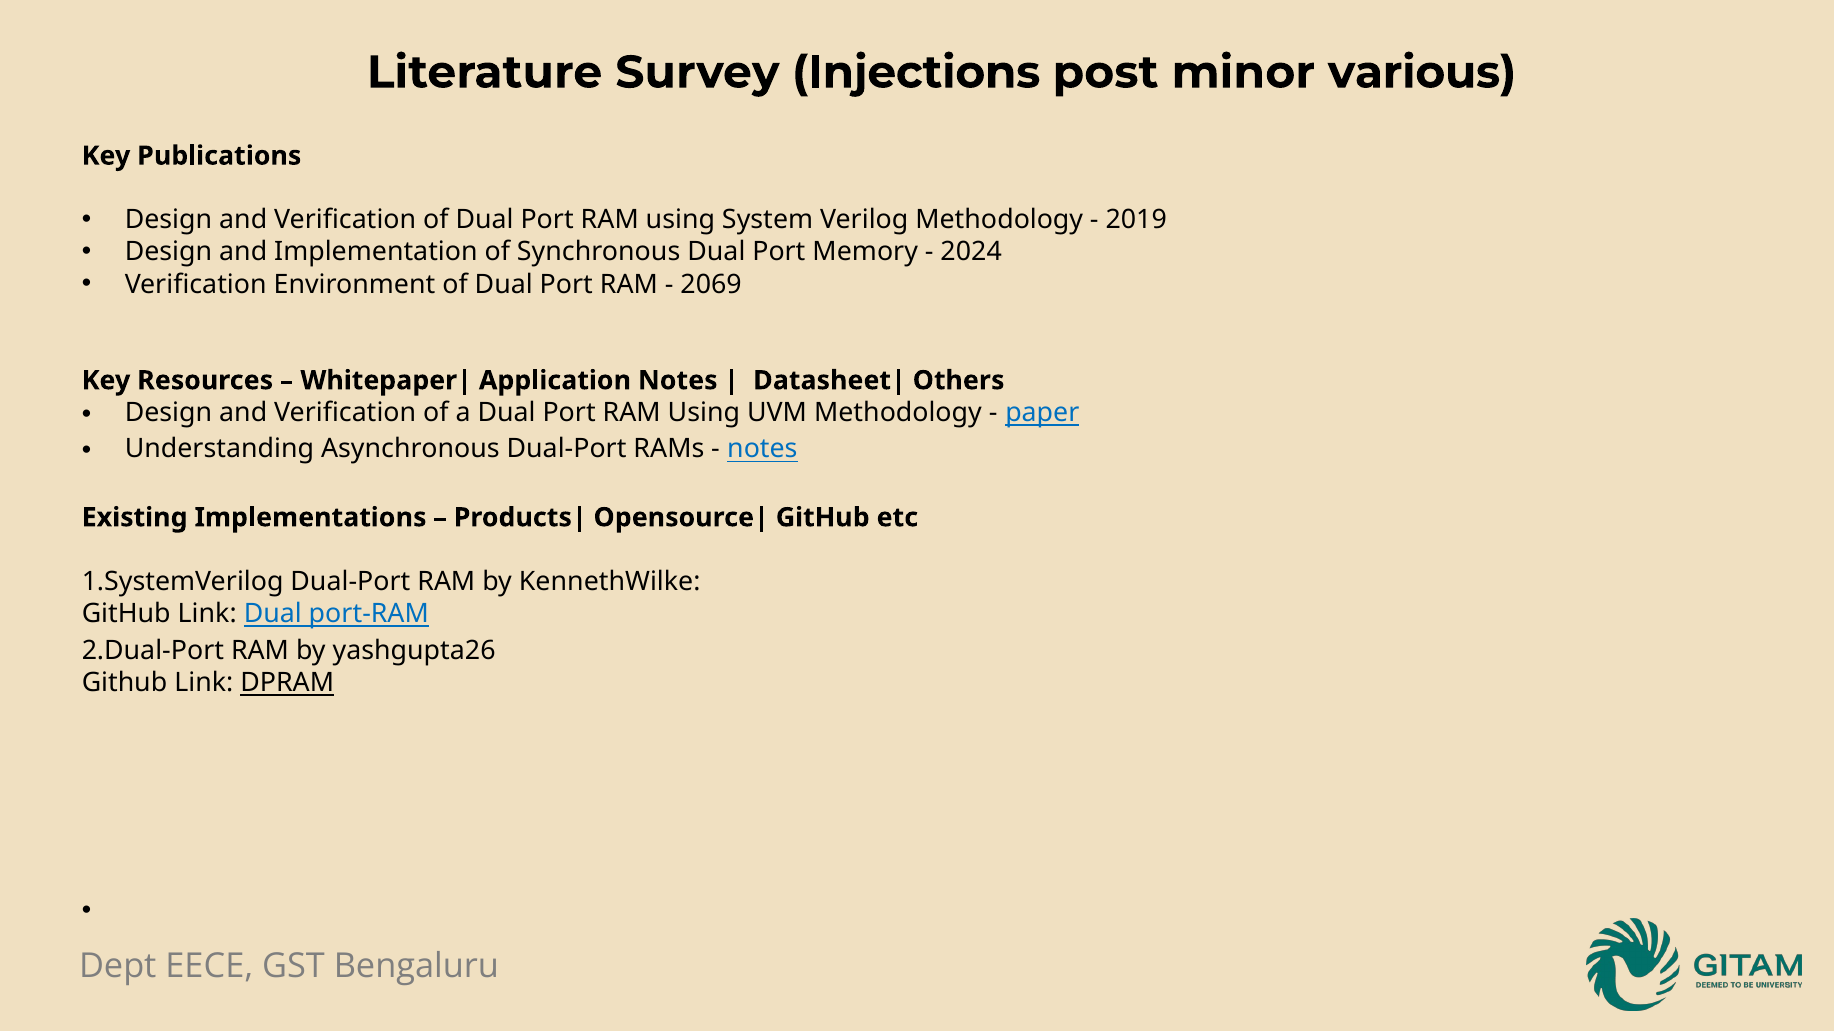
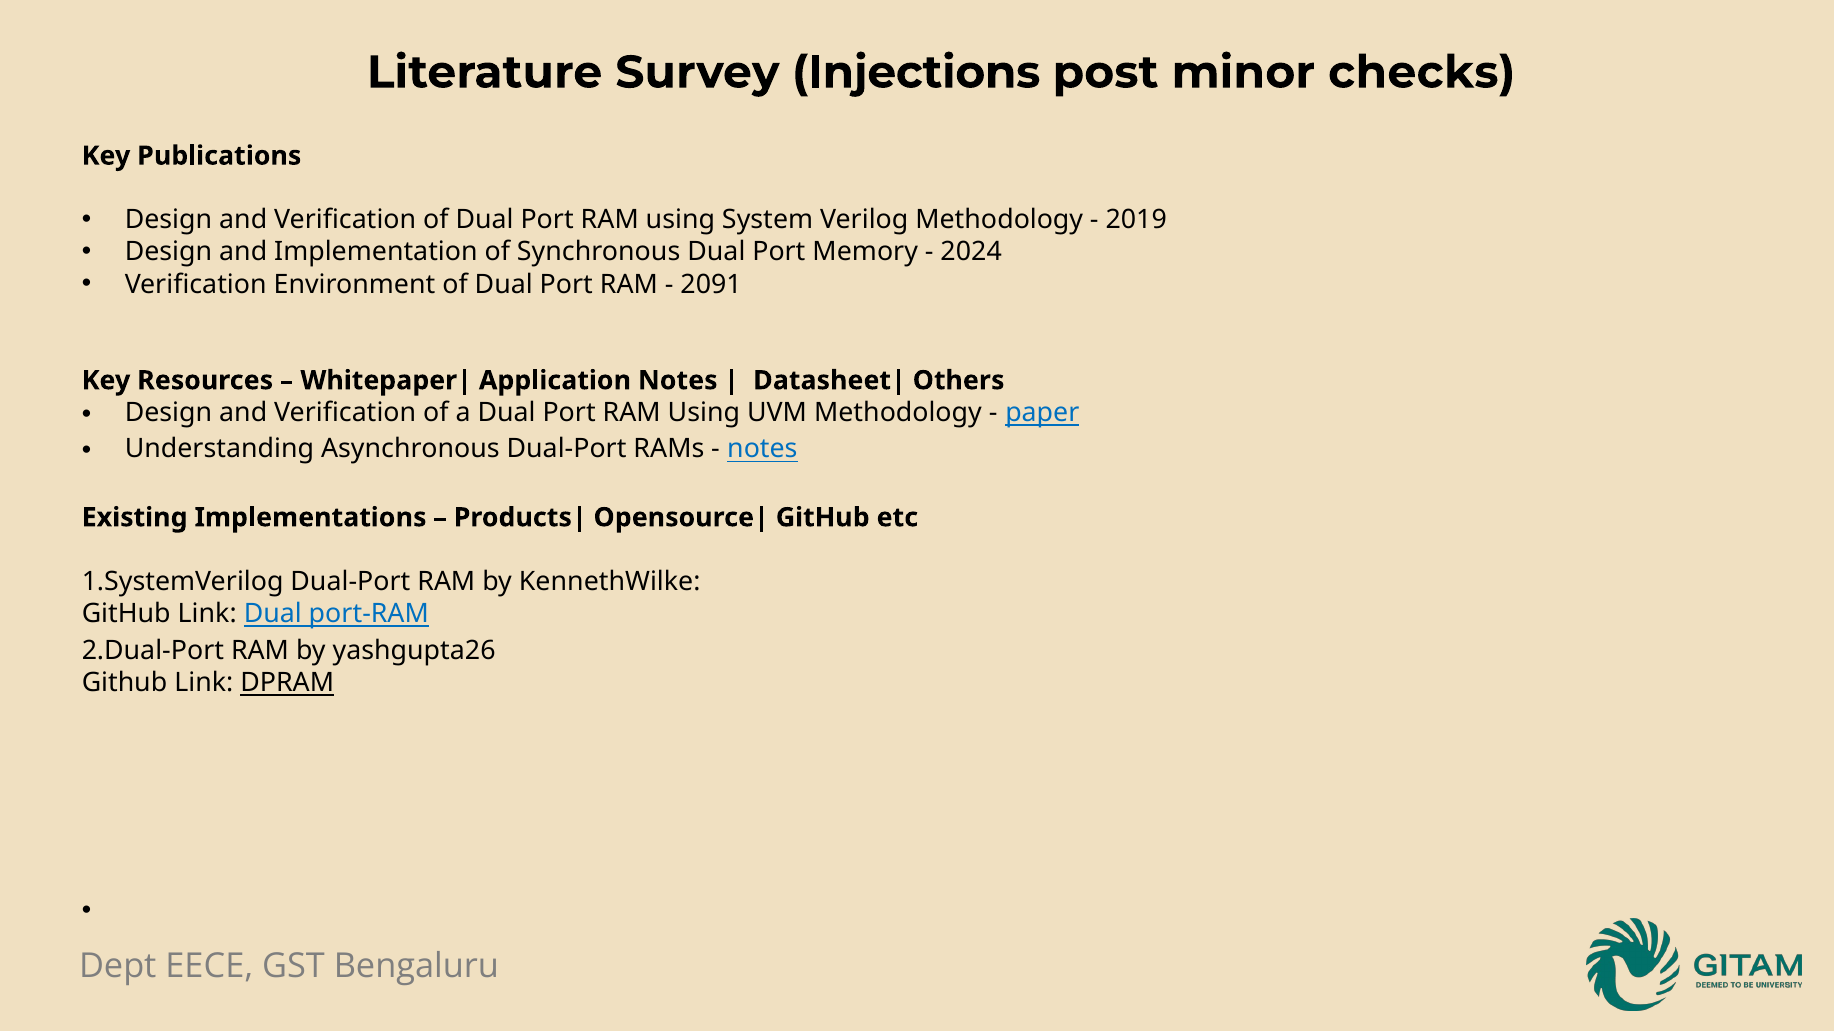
various: various -> checks (1422, 72)
2069: 2069 -> 2091 (711, 284)
